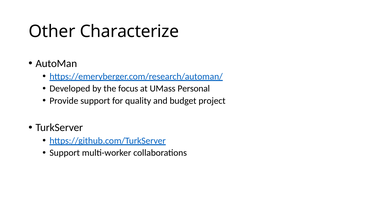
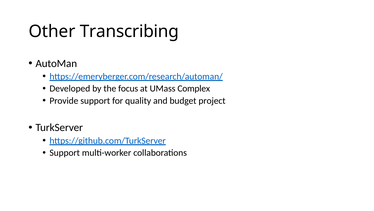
Characterize: Characterize -> Transcribing (129, 31)
Personal: Personal -> Complex (194, 88)
